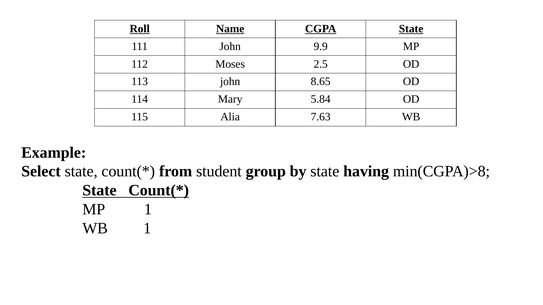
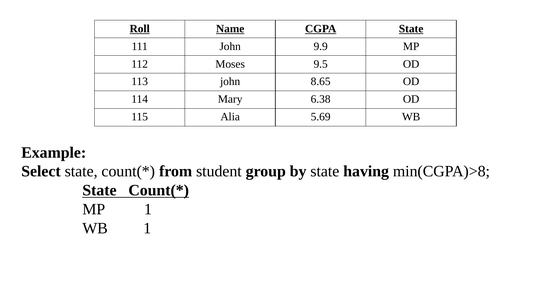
2.5: 2.5 -> 9.5 (321, 64)
5.84: 5.84 -> 6.38 (321, 99)
7.63: 7.63 -> 5.69 (321, 117)
